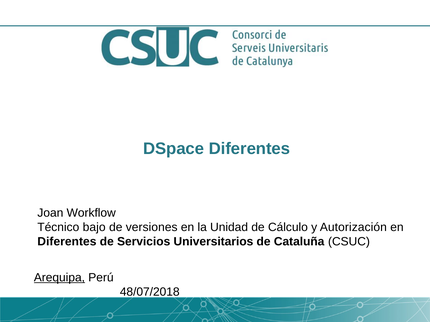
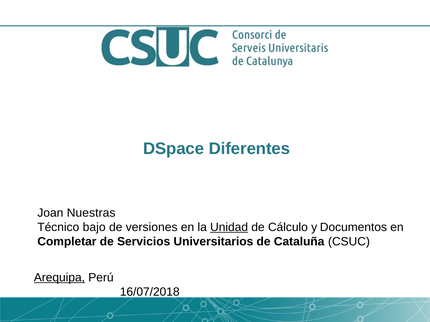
Workflow: Workflow -> Nuestras (91, 213)
Unidad underline: none -> present (229, 227)
Autorización: Autorización -> Documentos (353, 227)
Diferentes: Diferentes -> Completar (67, 242)
48/07/2018: 48/07/2018 -> 16/07/2018 (150, 292)
